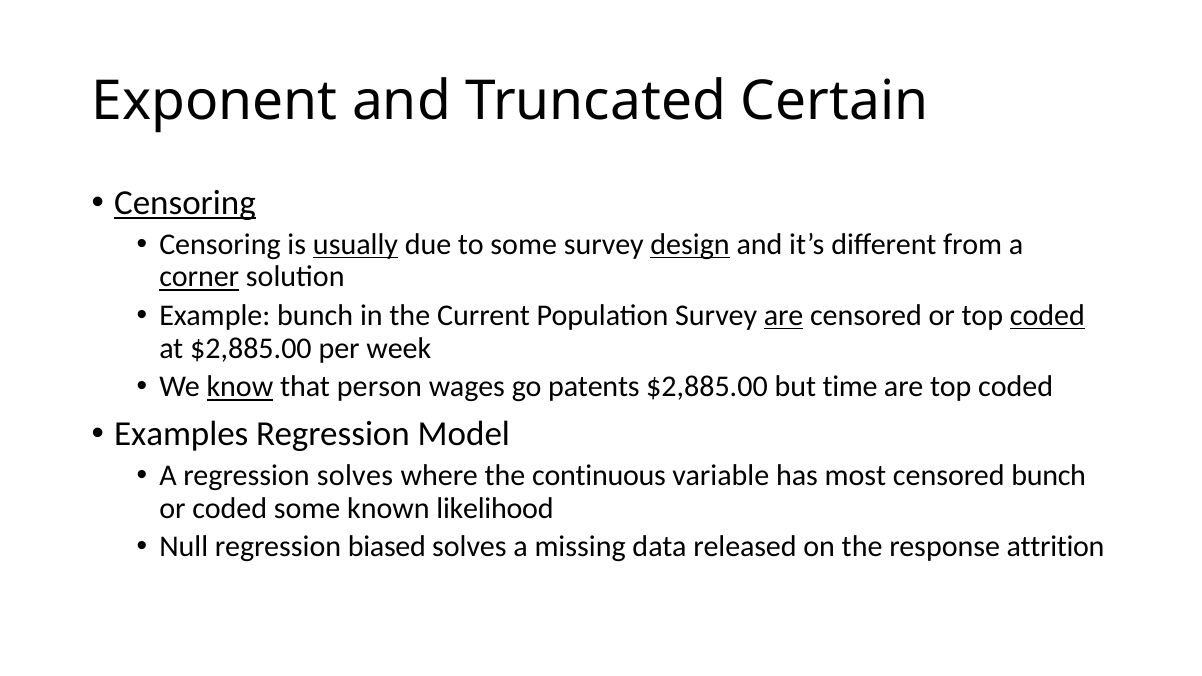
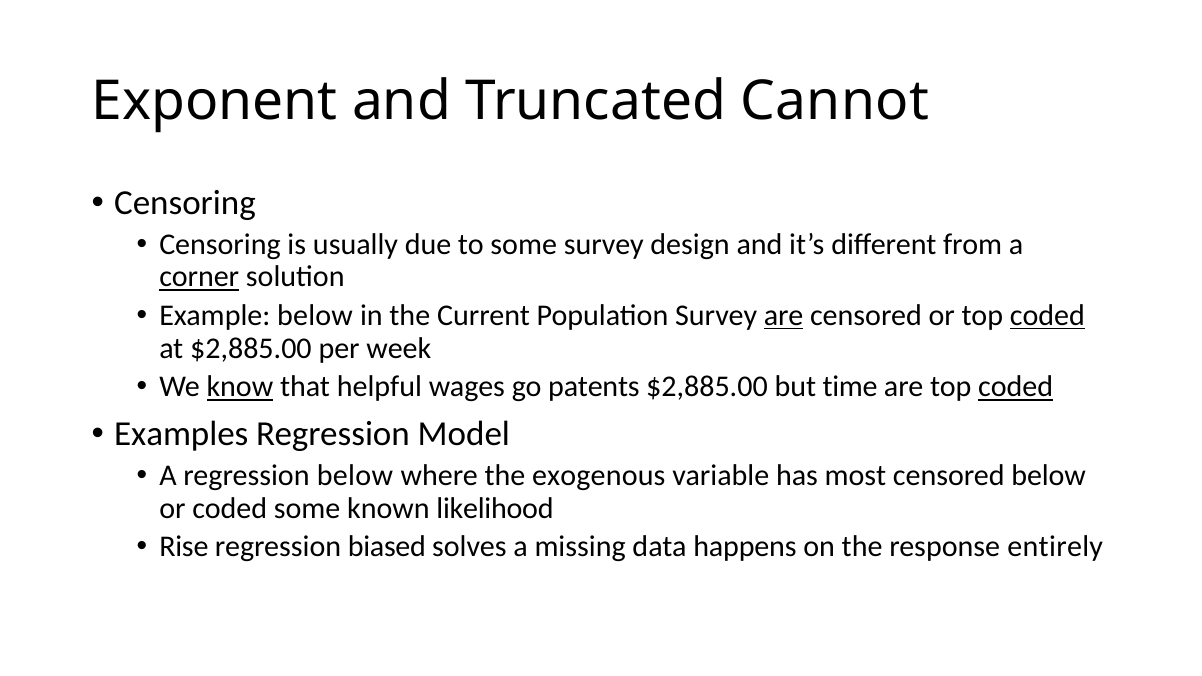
Certain: Certain -> Cannot (835, 101)
Censoring underline: present -> none (185, 203)
usually underline: present -> none (356, 245)
design underline: present -> none (690, 245)
Example bunch: bunch -> below (315, 316)
person: person -> helpful (379, 387)
coded underline: none -> present (1016, 387)
regression solves: solves -> below (355, 476)
continuous: continuous -> exogenous (599, 476)
censored bunch: bunch -> below (1049, 476)
Null: Null -> Rise (184, 547)
released: released -> happens (745, 547)
attrition: attrition -> entirely (1055, 547)
